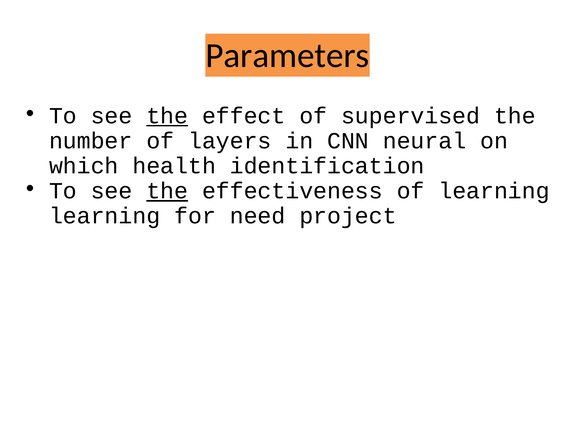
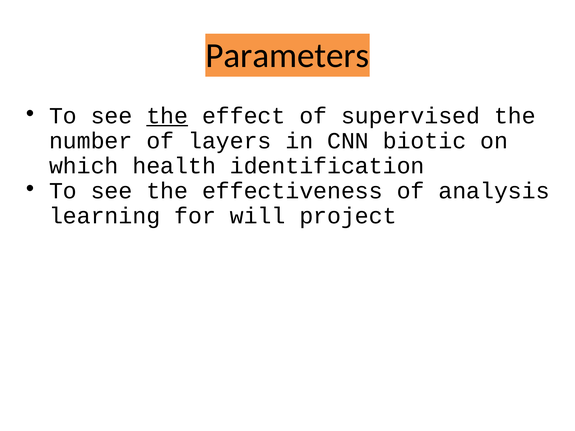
neural: neural -> biotic (425, 141)
the underline: present -> none (167, 191)
of learning: learning -> analysis (494, 191)
need: need -> will (258, 216)
